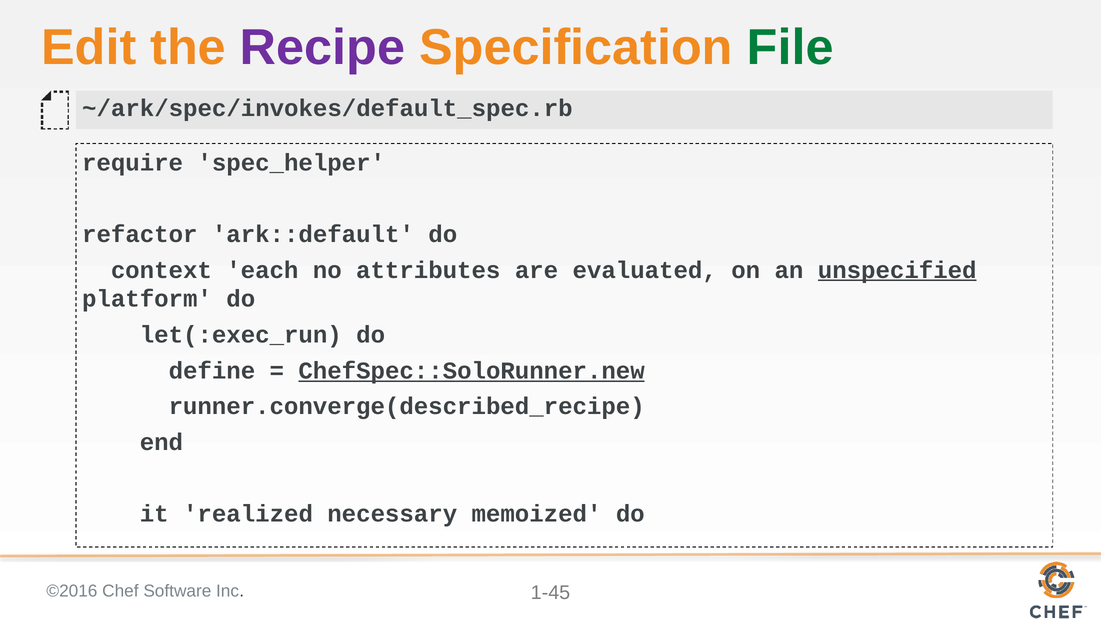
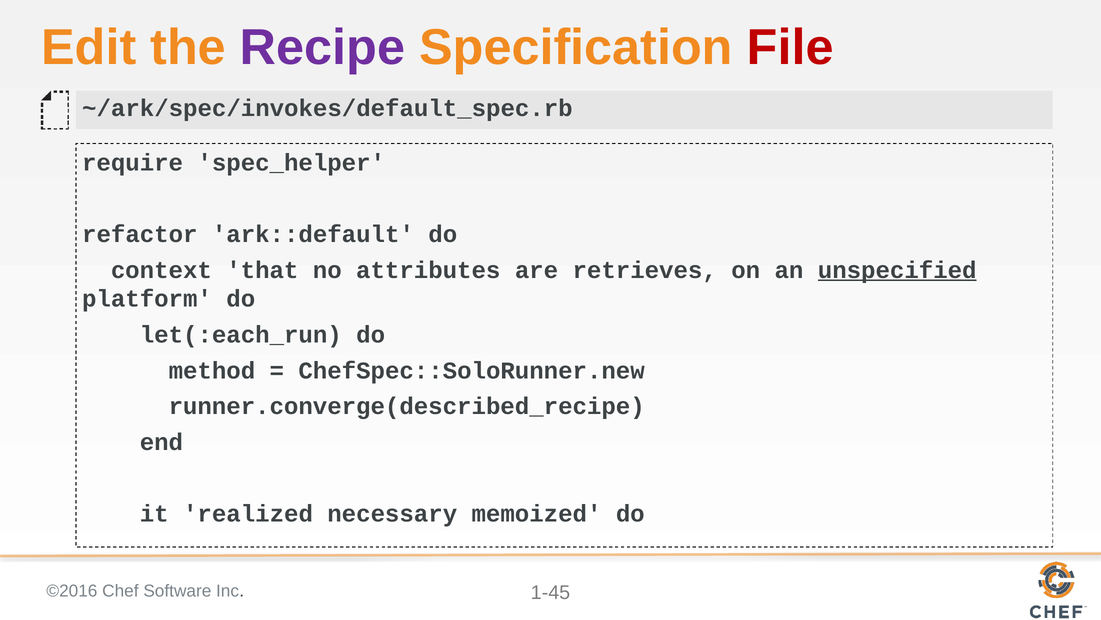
File colour: green -> red (790, 48)
each: each -> that (262, 270)
evaluated: evaluated -> retrieves (645, 270)
let(:exec_run: let(:exec_run -> let(:each_run (241, 334)
define: define -> method (212, 370)
ChefSpec::SoloRunner.new underline: present -> none (472, 370)
